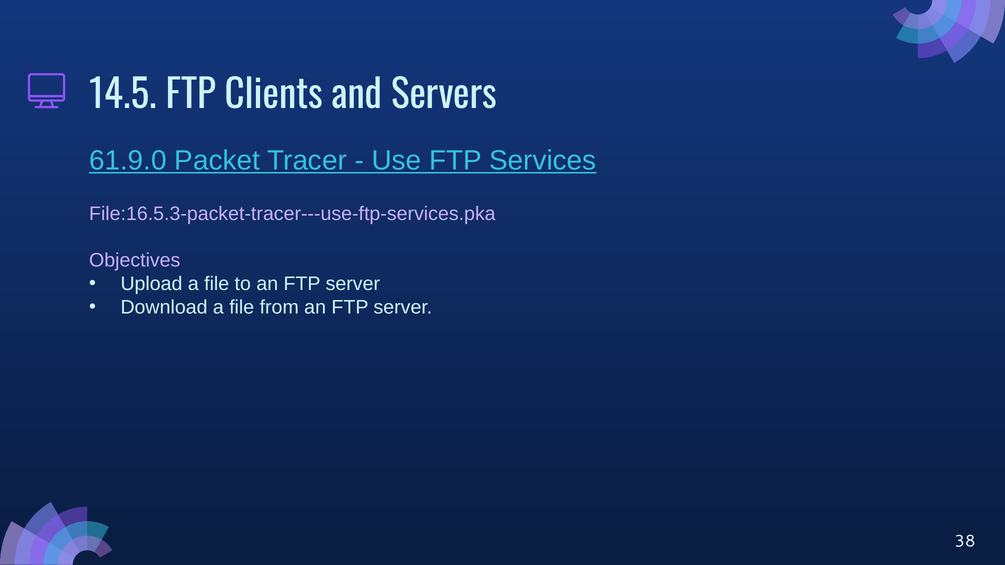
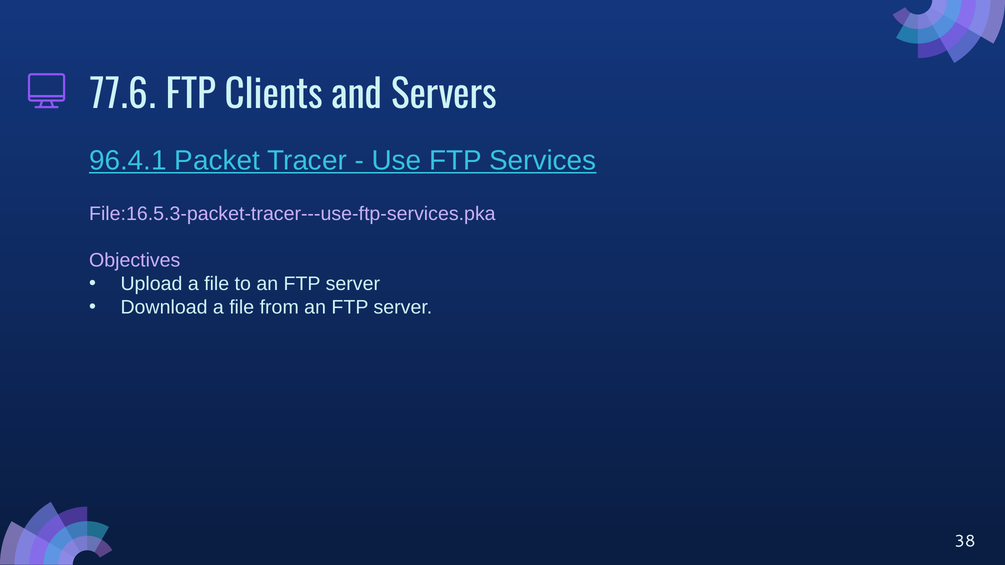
14.5: 14.5 -> 77.6 (123, 96)
61.9.0: 61.9.0 -> 96.4.1 (128, 161)
